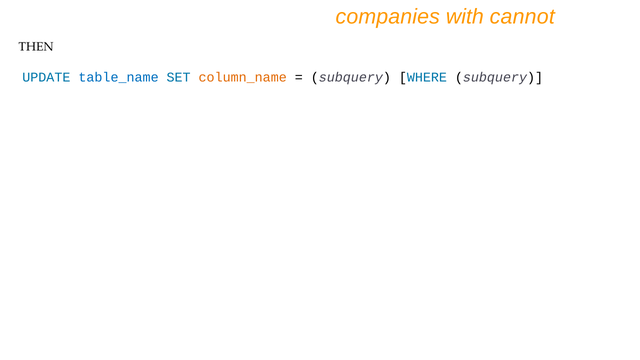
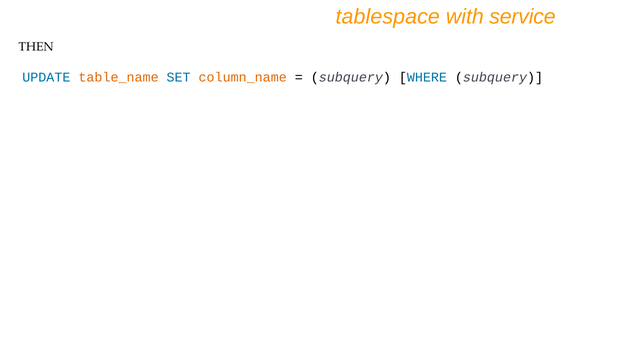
companies: companies -> tablespace (388, 17)
cannot: cannot -> service (522, 17)
table_name colour: blue -> orange (119, 78)
